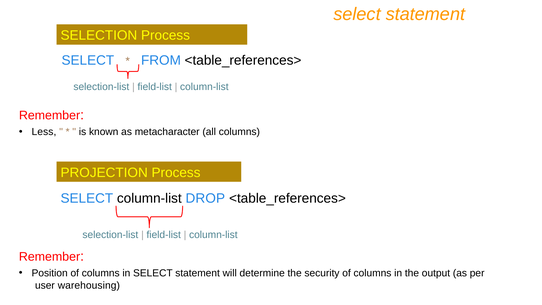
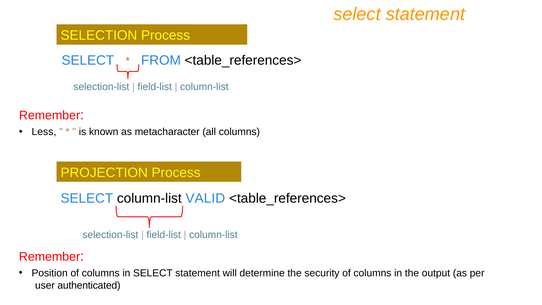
DROP: DROP -> VALID (205, 198)
warehousing: warehousing -> authenticated (89, 285)
